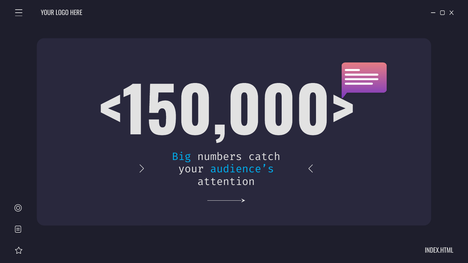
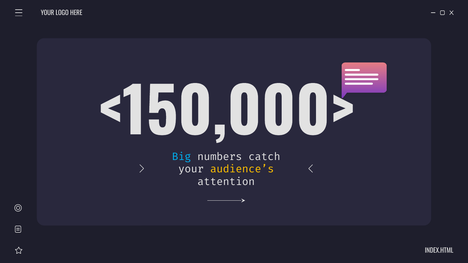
audience’s colour: light blue -> yellow (242, 169)
